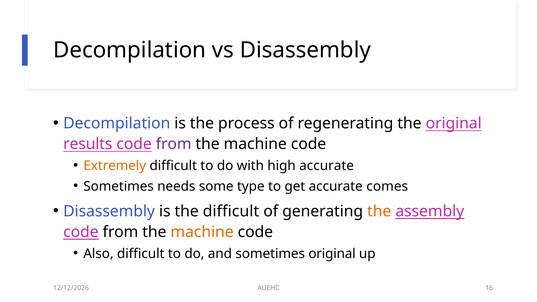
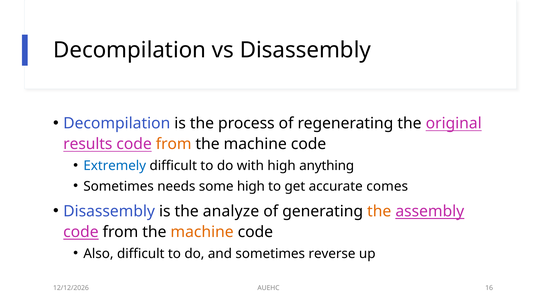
from colour: purple -> orange (174, 144)
Extremely colour: orange -> blue (115, 166)
high accurate: accurate -> anything (327, 166)
some type: type -> high (251, 186)
the difficult: difficult -> analyze (231, 211)
sometimes original: original -> reverse (332, 254)
